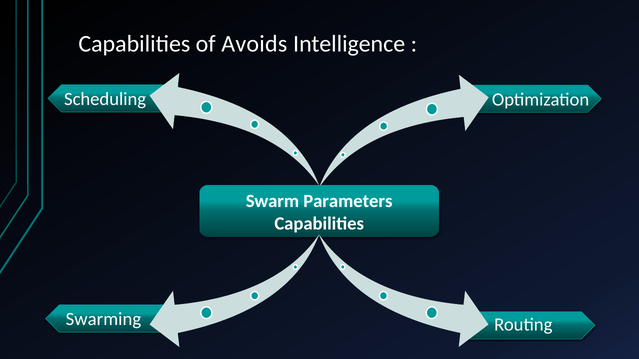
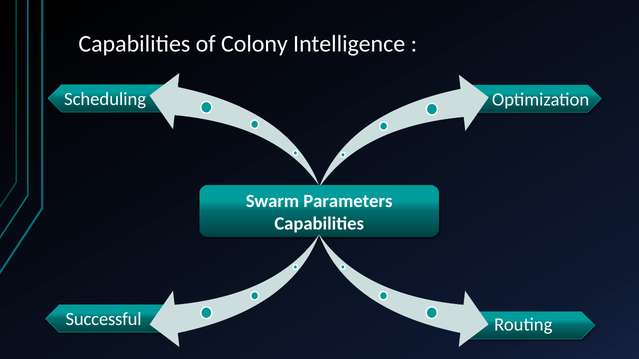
Avoids: Avoids -> Colony (254, 44)
Swarming: Swarming -> Successful (104, 320)
